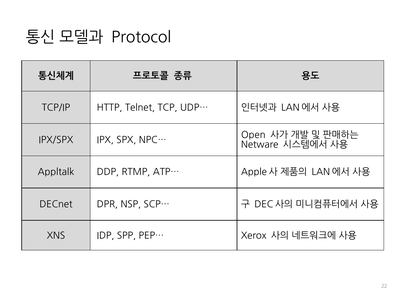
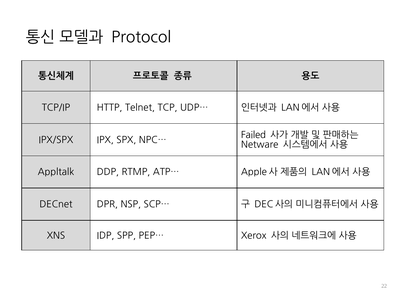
Open: Open -> Failed (253, 135)
